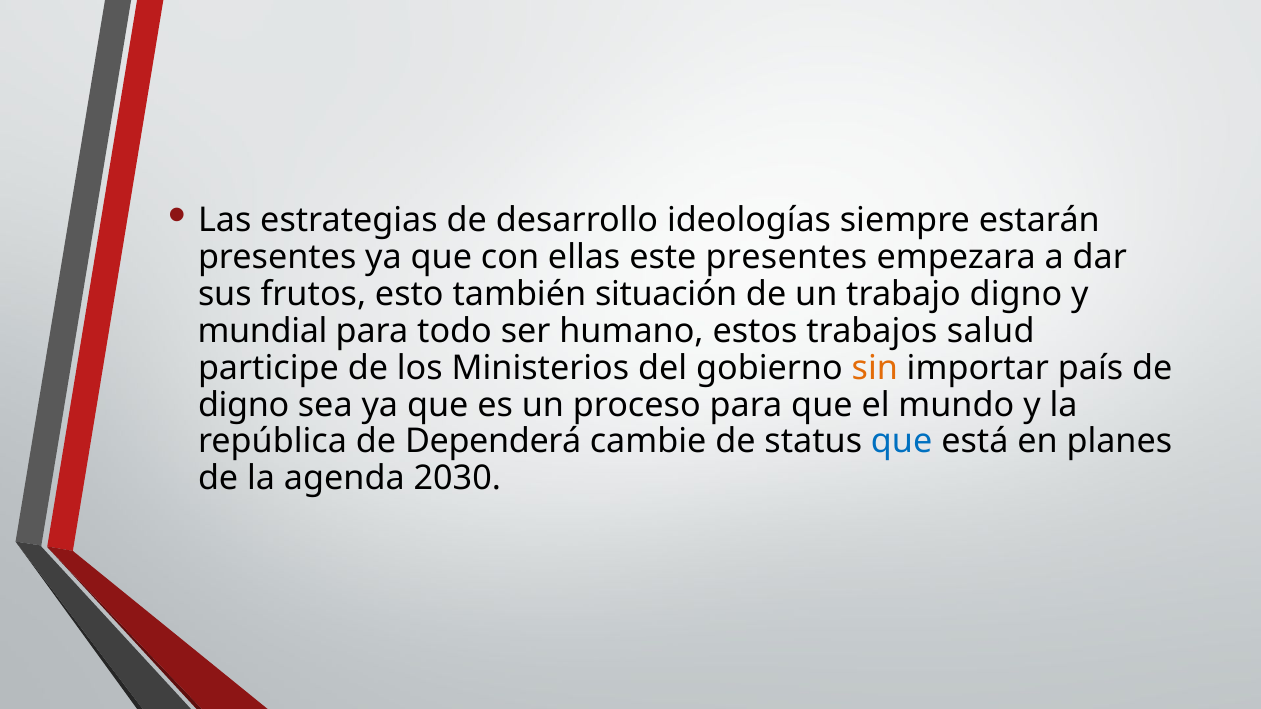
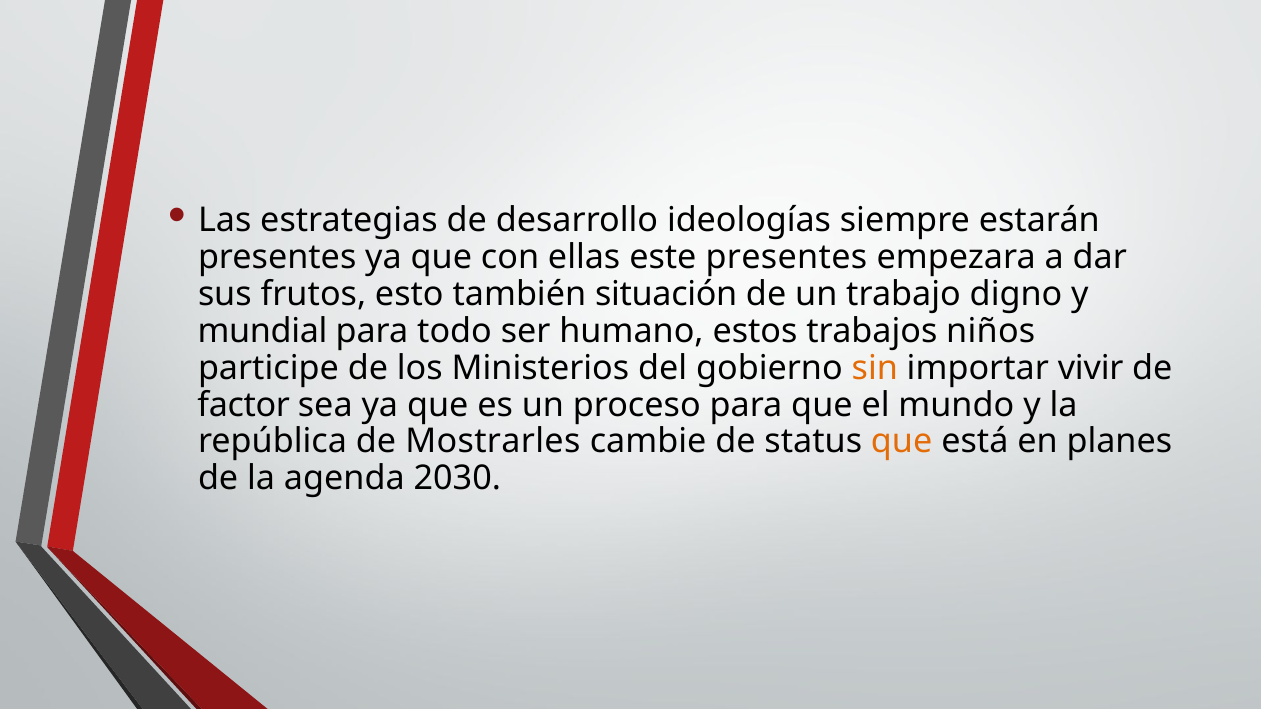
salud: salud -> niños (991, 331)
país: país -> vivir (1091, 368)
digno: digno -> factor (244, 405)
Dependerá: Dependerá -> Mostrarles (493, 442)
que colour: blue -> orange (902, 442)
